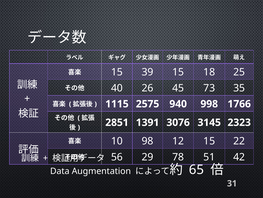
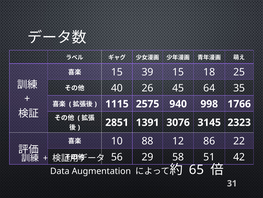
73: 73 -> 64 (209, 88)
98: 98 -> 88 (148, 141)
12 15: 15 -> 86 (209, 141)
78: 78 -> 58 (178, 156)
